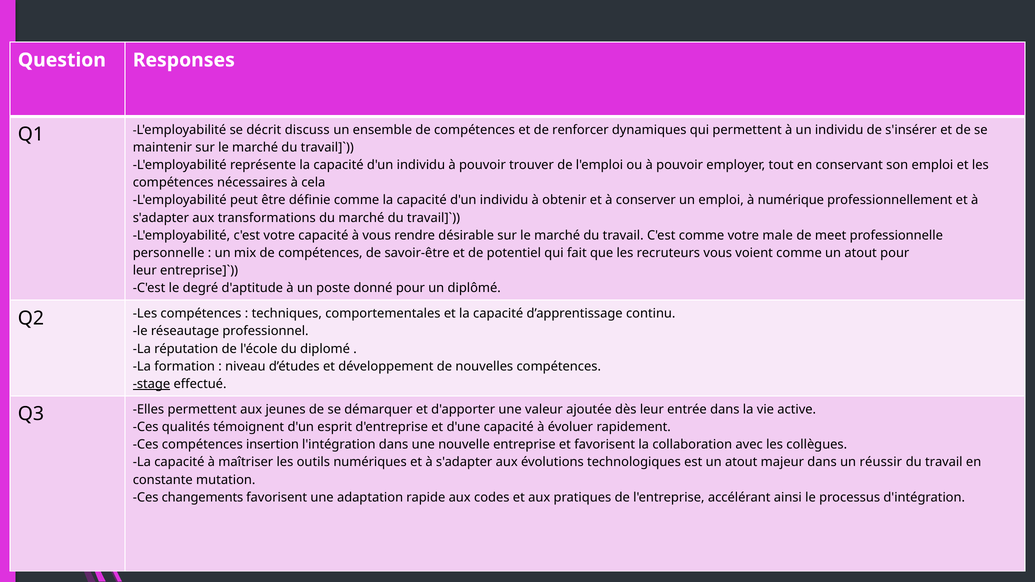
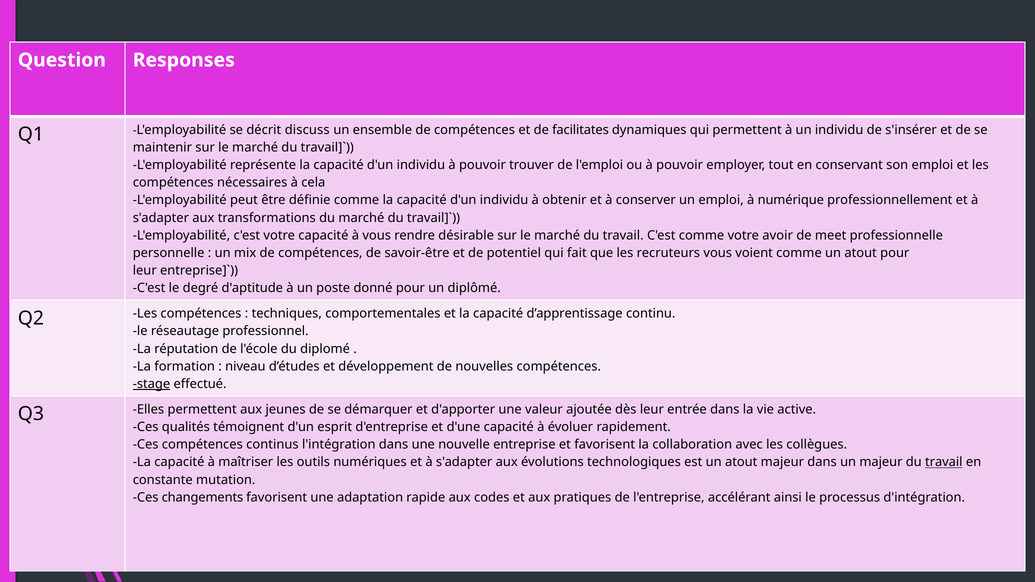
renforcer: renforcer -> facilitates (580, 130)
male: male -> avoir (778, 235)
insertion: insertion -> continus (272, 445)
un réussir: réussir -> majeur (881, 462)
travail underline: none -> present (944, 462)
